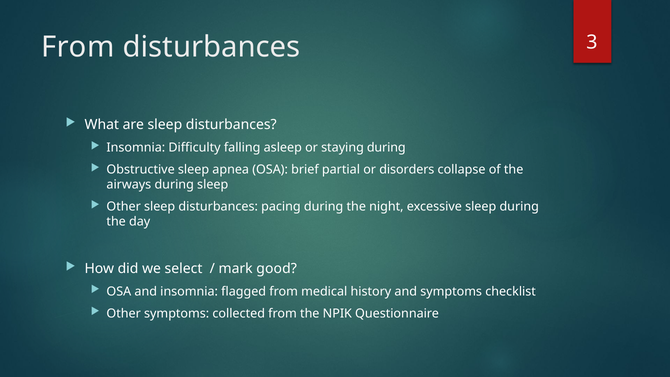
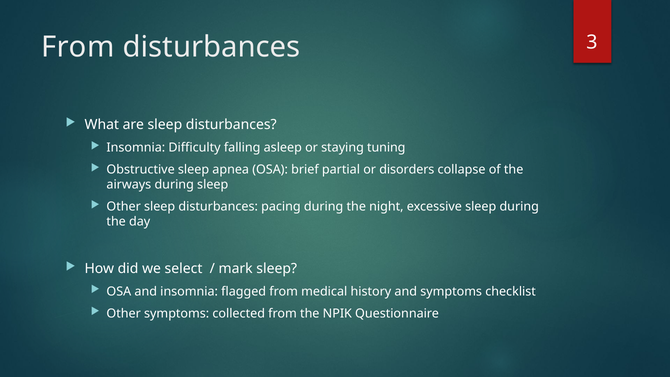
staying during: during -> tuning (386, 147)
mark good: good -> sleep (277, 268)
